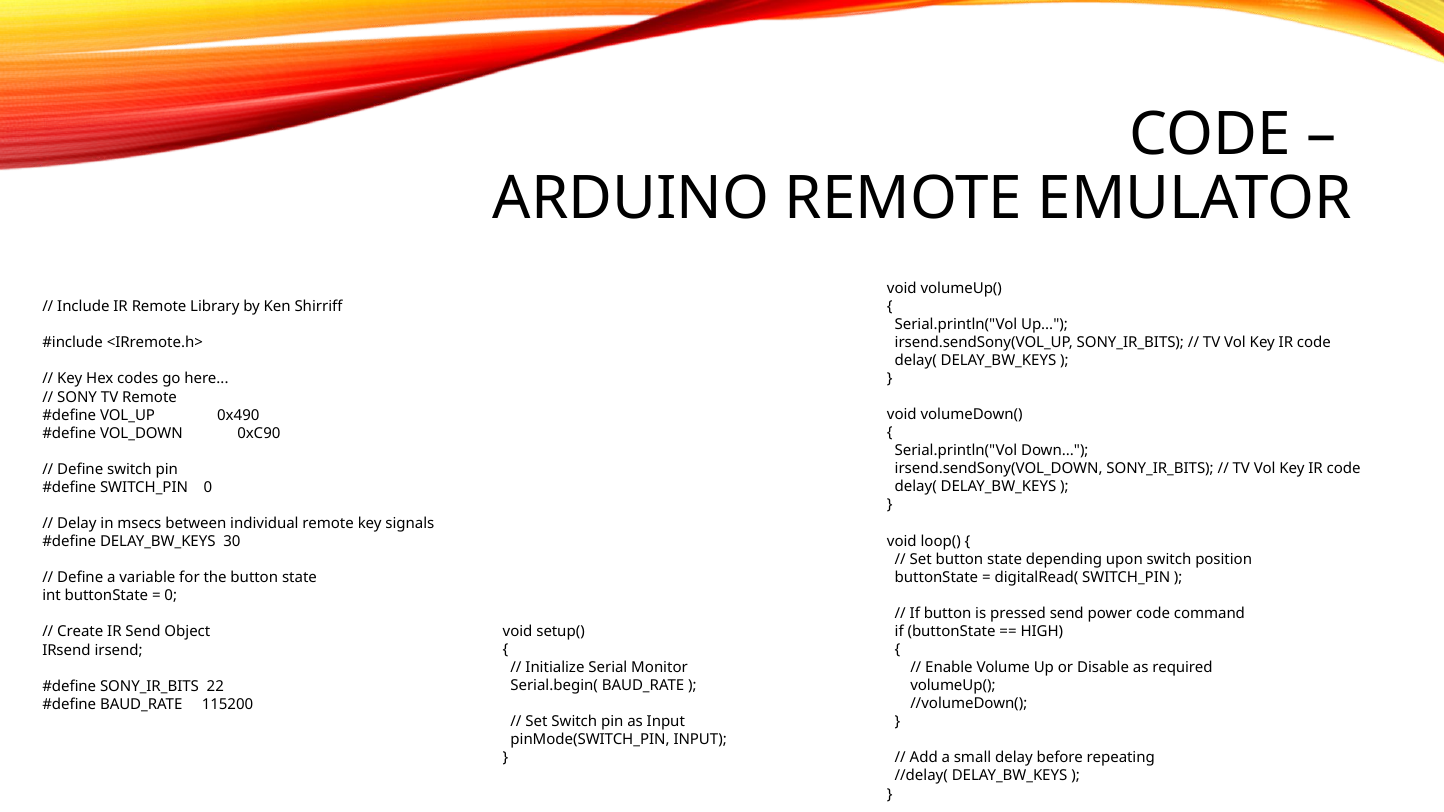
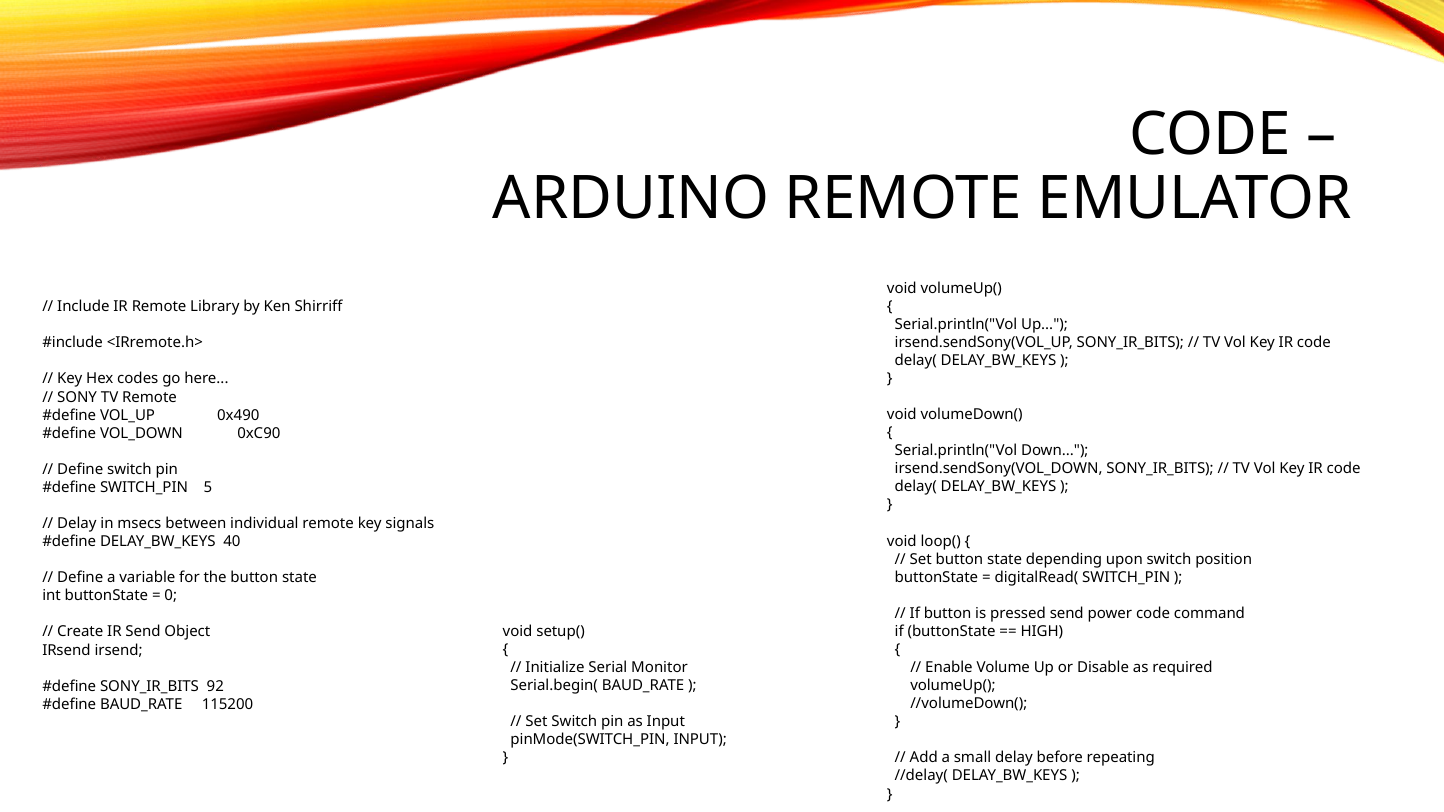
SWITCH_PIN 0: 0 -> 5 (208, 488)
30: 30 -> 40 (232, 542)
22: 22 -> 92 (215, 686)
